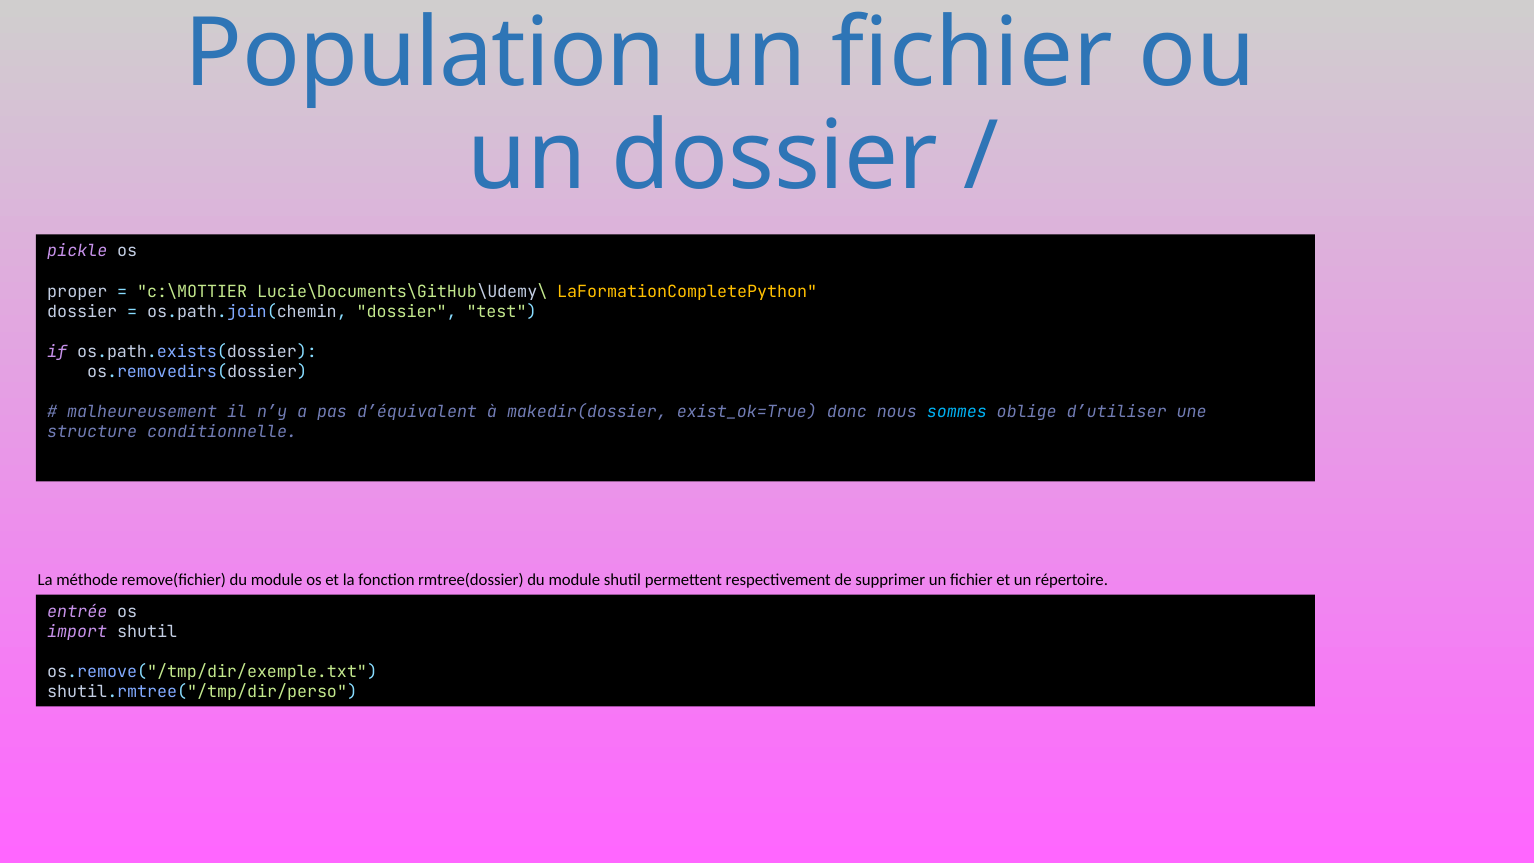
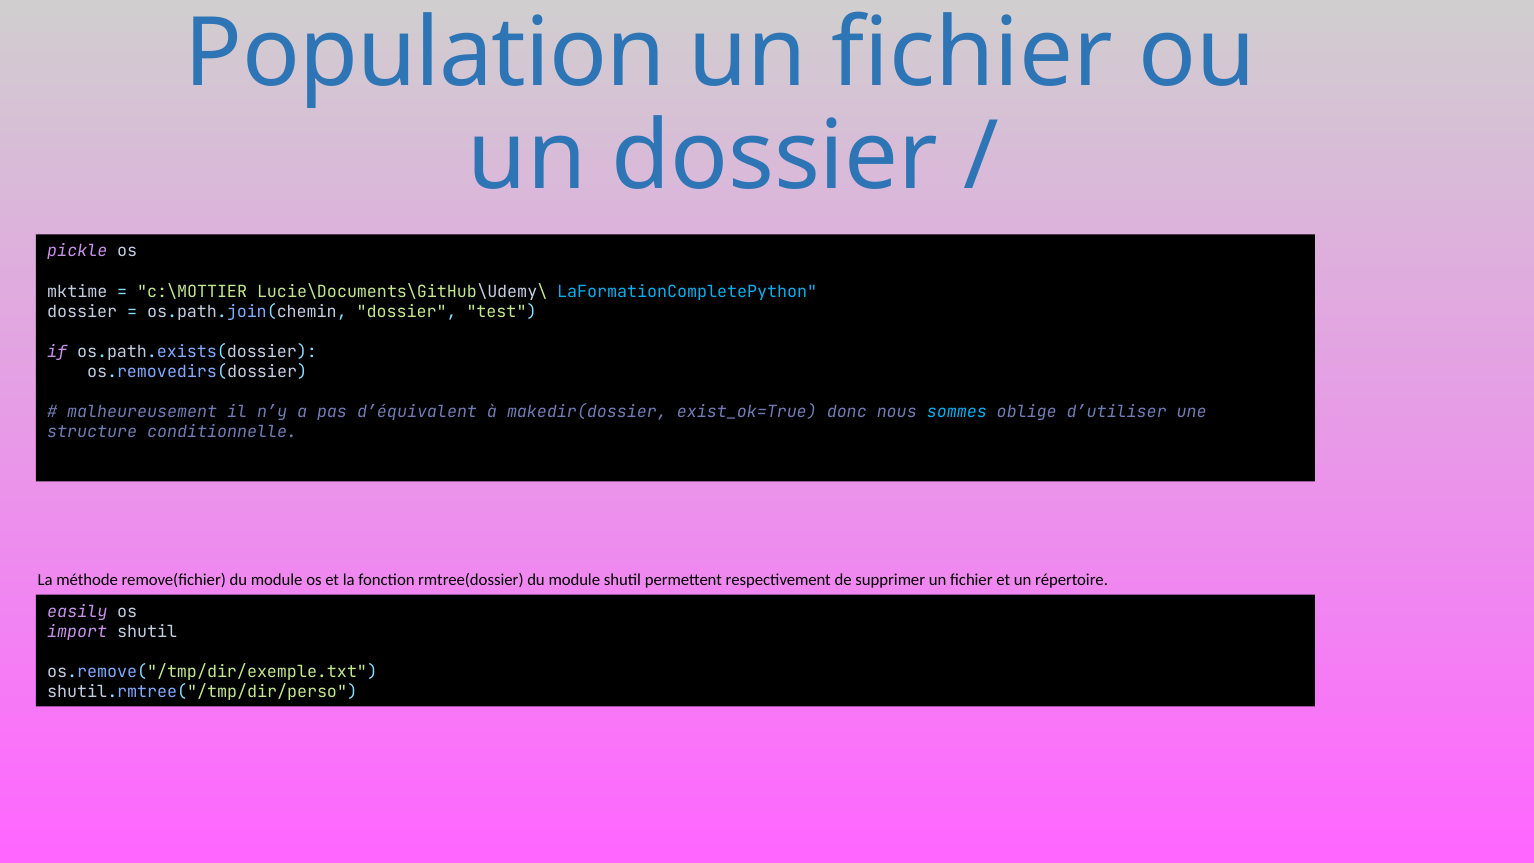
proper: proper -> mktime (77, 291)
LaFormationCompletePython colour: yellow -> light blue (687, 291)
entrée: entrée -> easily (77, 611)
